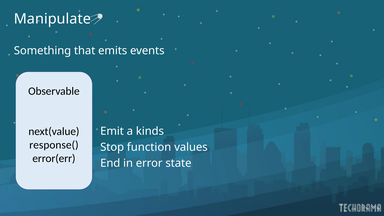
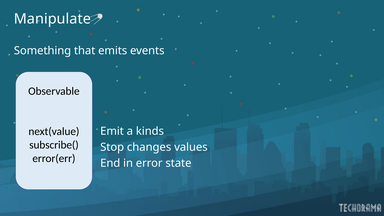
response(: response( -> subscribe( (54, 145)
function: function -> changes (149, 147)
